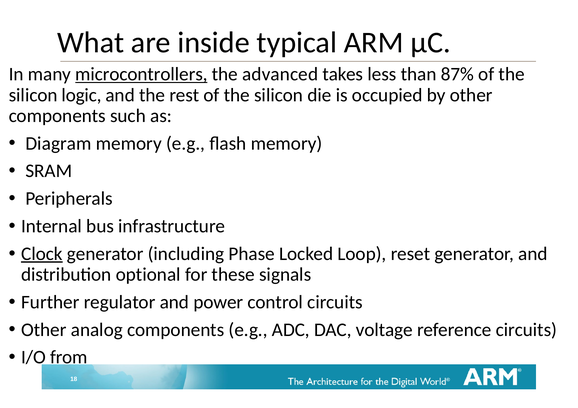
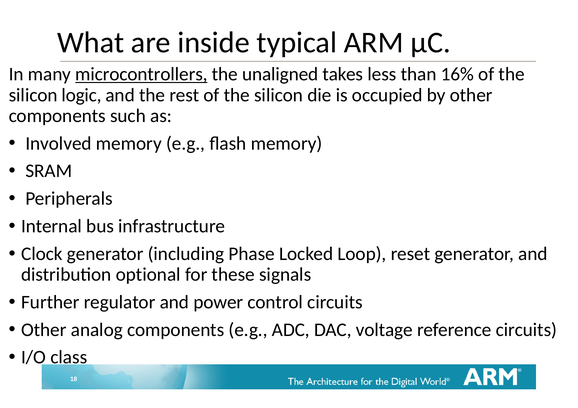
advanced: advanced -> unaligned (280, 74)
87%: 87% -> 16% (457, 74)
Diagram: Diagram -> Involved (59, 144)
Clock underline: present -> none (42, 254)
from: from -> class (69, 358)
